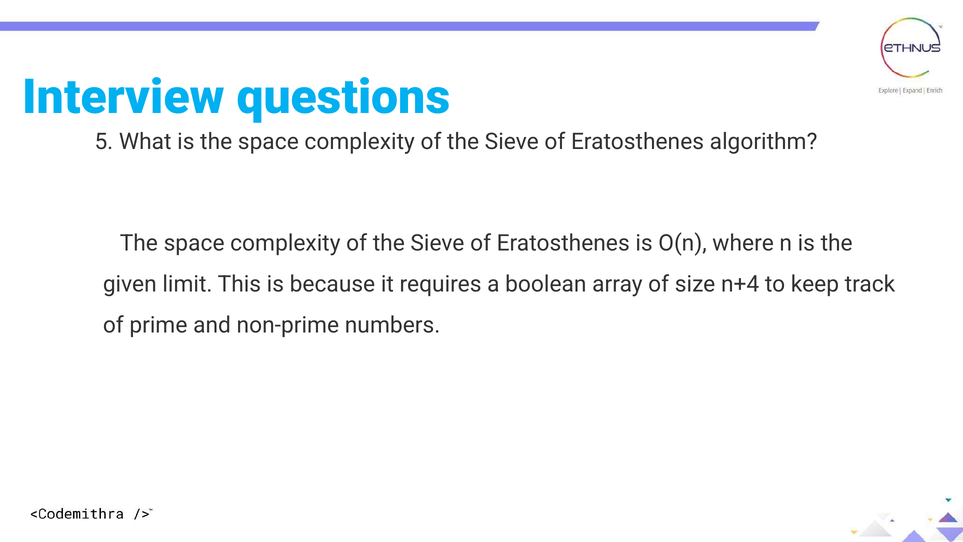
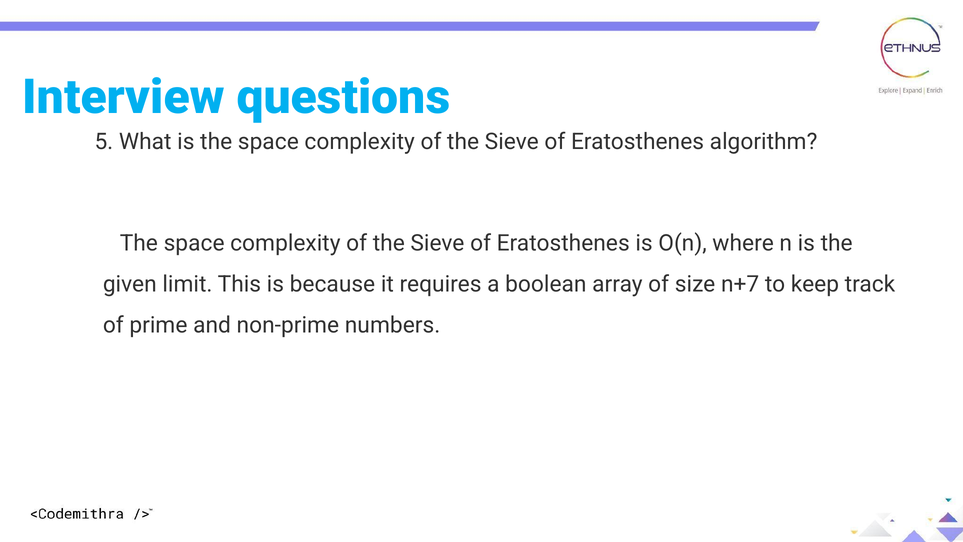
n+4: n+4 -> n+7 (740, 284)
